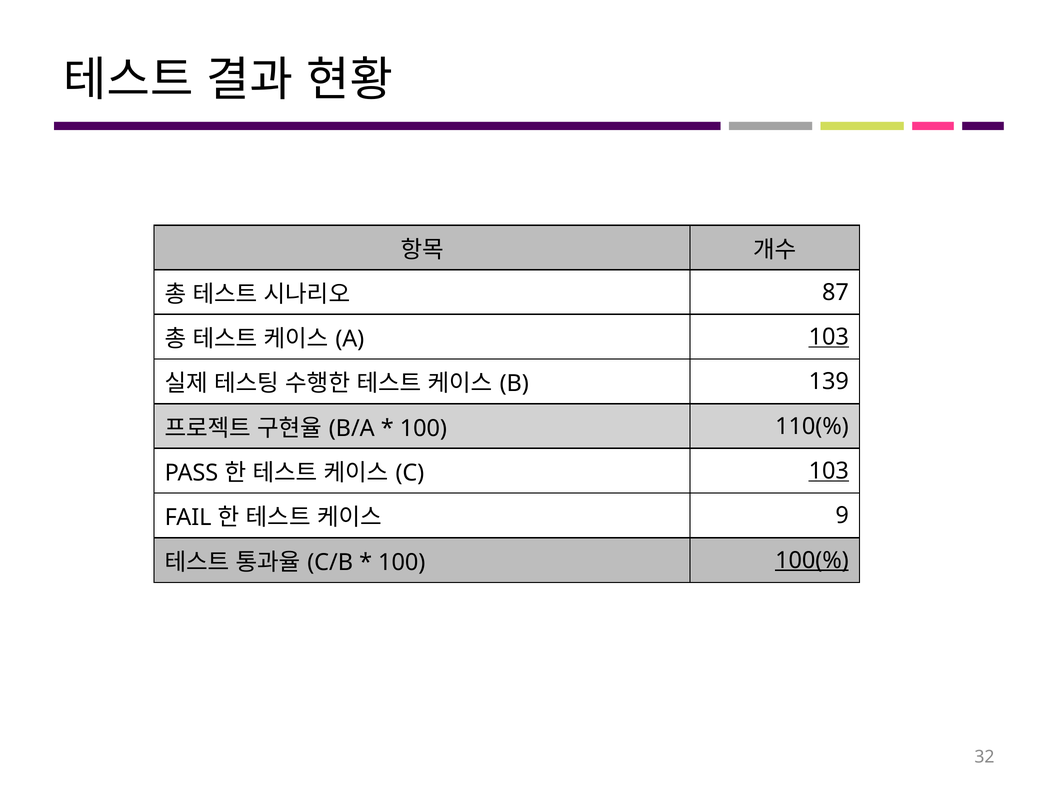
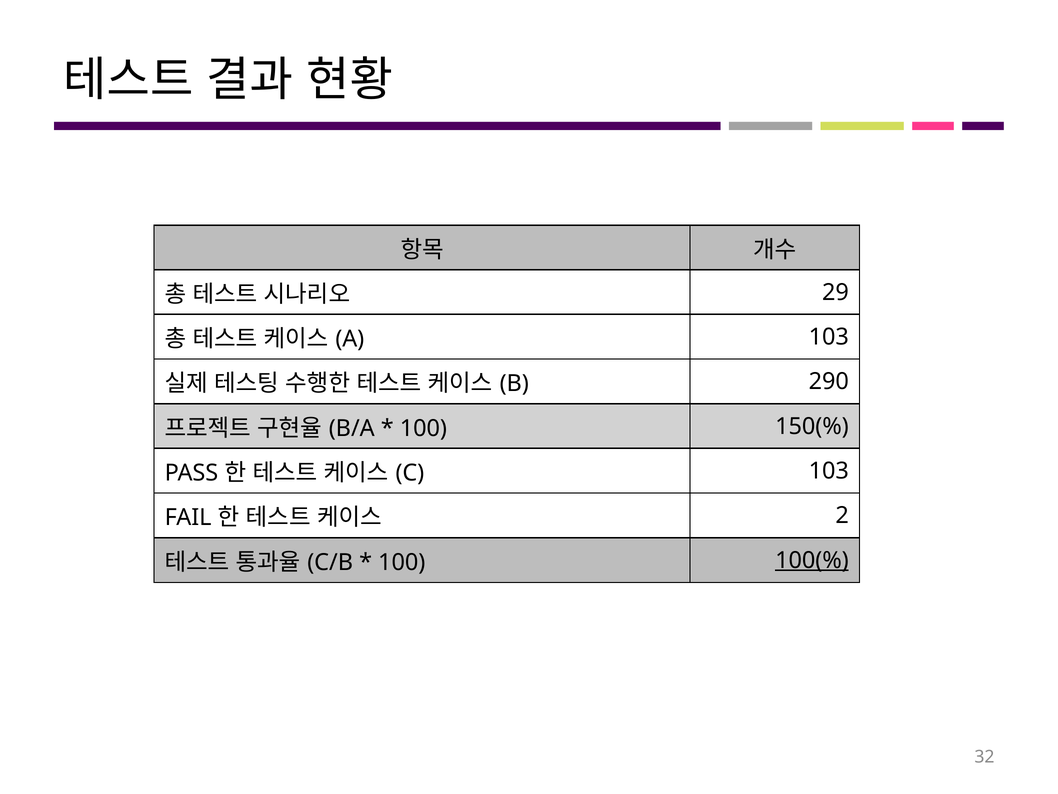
87: 87 -> 29 (836, 292)
103 underline: present -> none (829, 337)
139: 139 -> 290 (829, 381)
110(%: 110(% -> 150(% (812, 426)
103 underline: present -> none (829, 471)
9: 9 -> 2 (842, 515)
